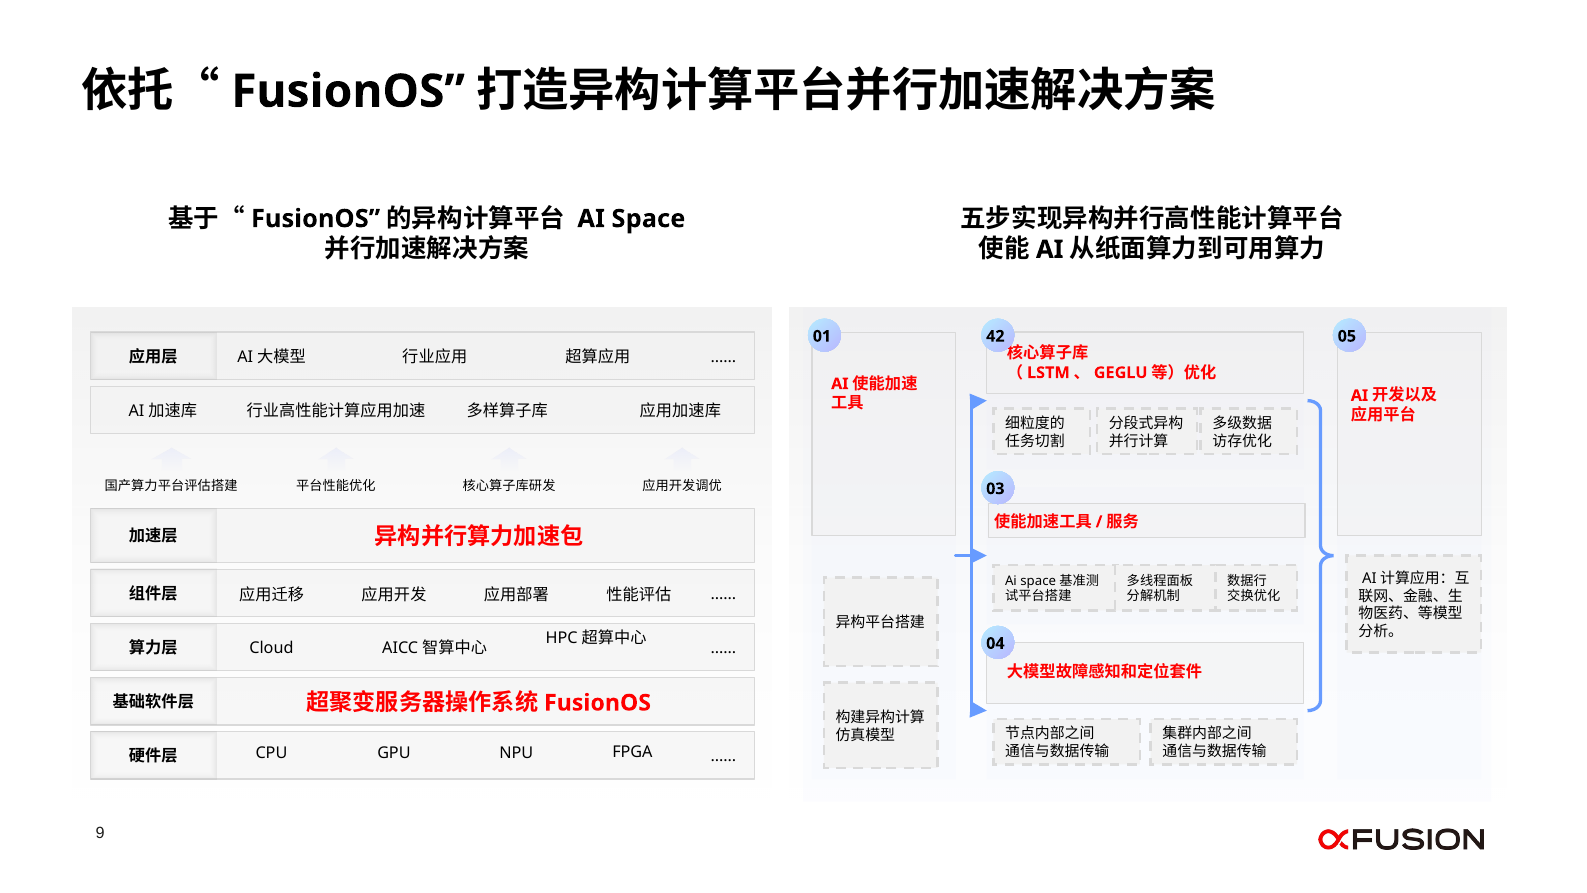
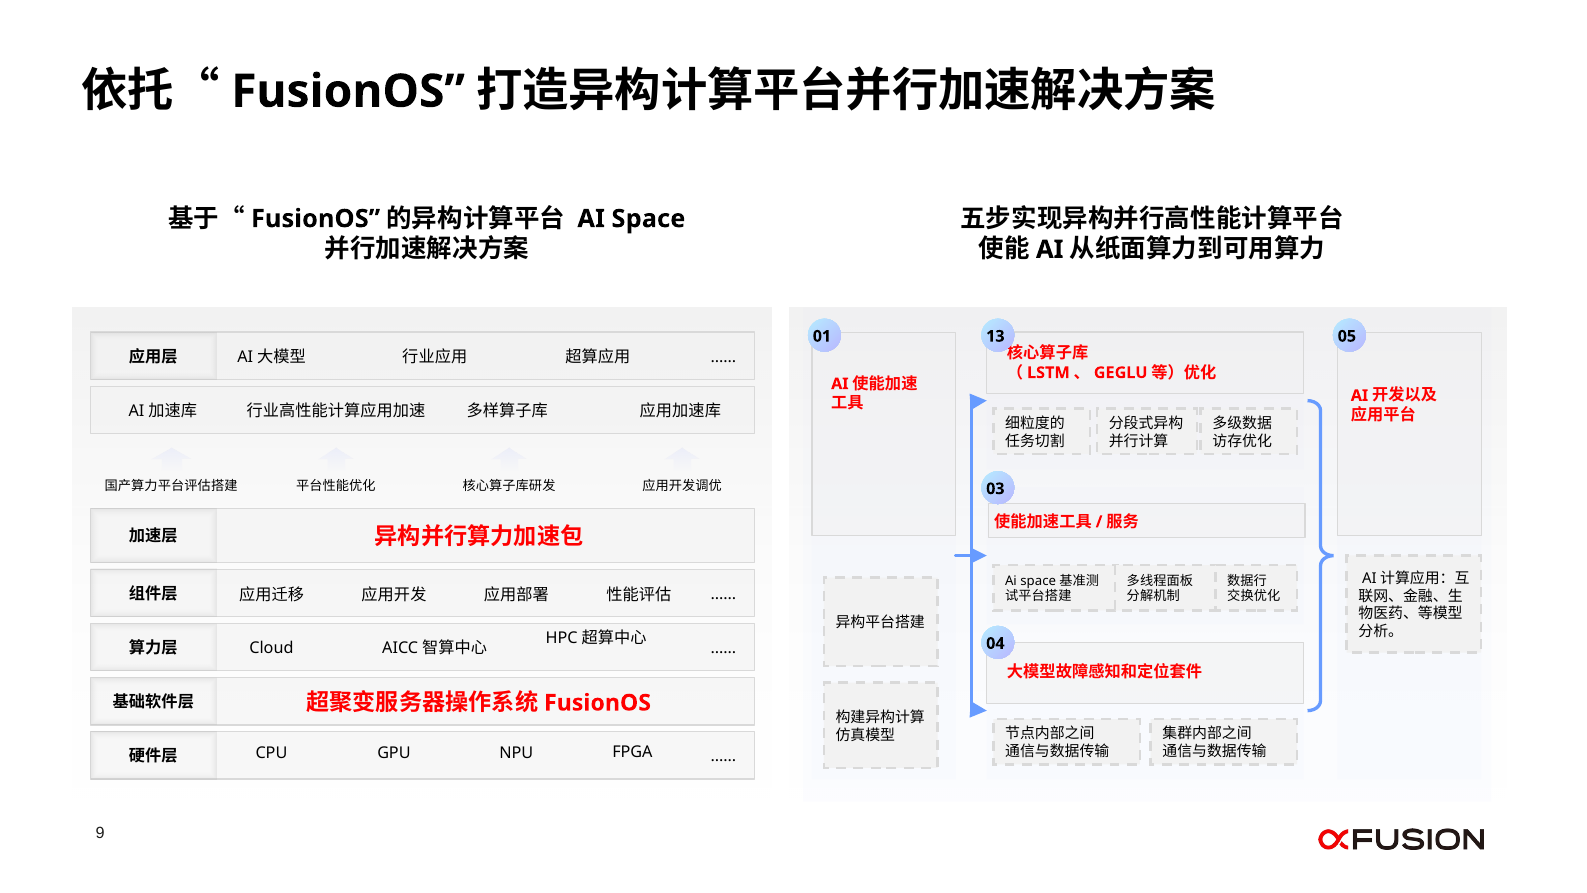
42: 42 -> 13 (995, 336)
